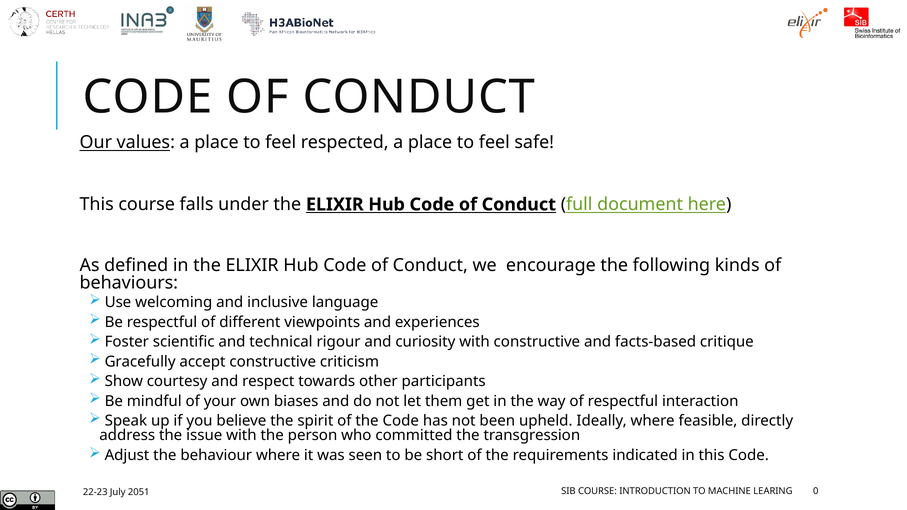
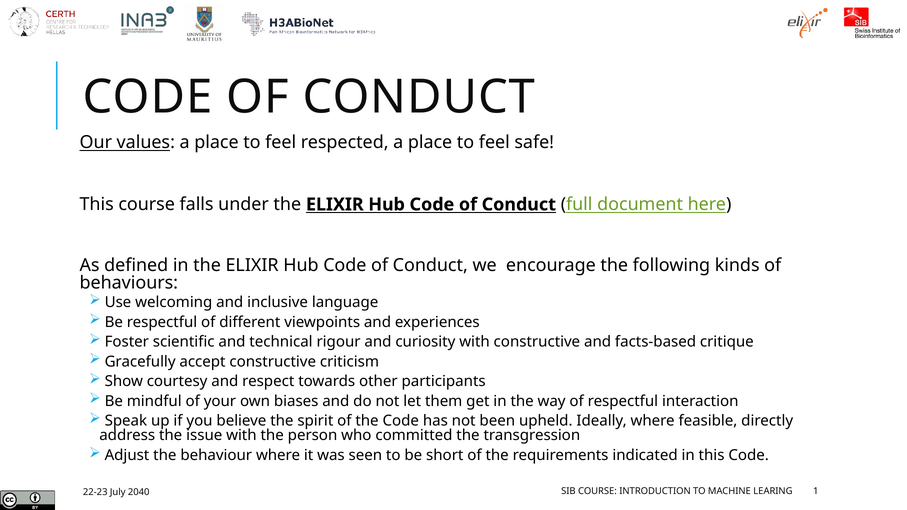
0: 0 -> 1 (816, 491)
2051: 2051 -> 2040 (139, 492)
